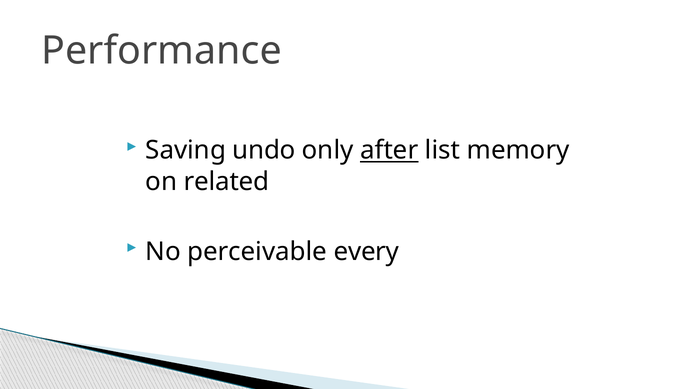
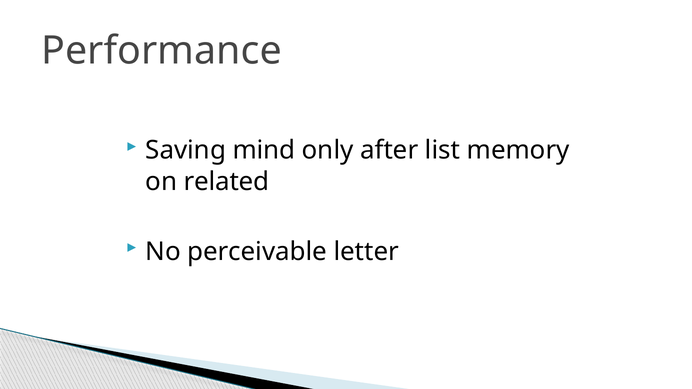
undo: undo -> mind (264, 151)
after underline: present -> none (389, 151)
every: every -> letter (366, 252)
